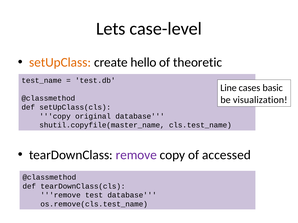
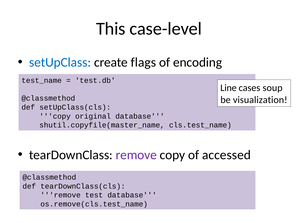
Lets: Lets -> This (111, 29)
setUpClass colour: orange -> blue (60, 63)
hello: hello -> flags (143, 63)
theoretic: theoretic -> encoding (198, 63)
basic: basic -> soup (273, 88)
